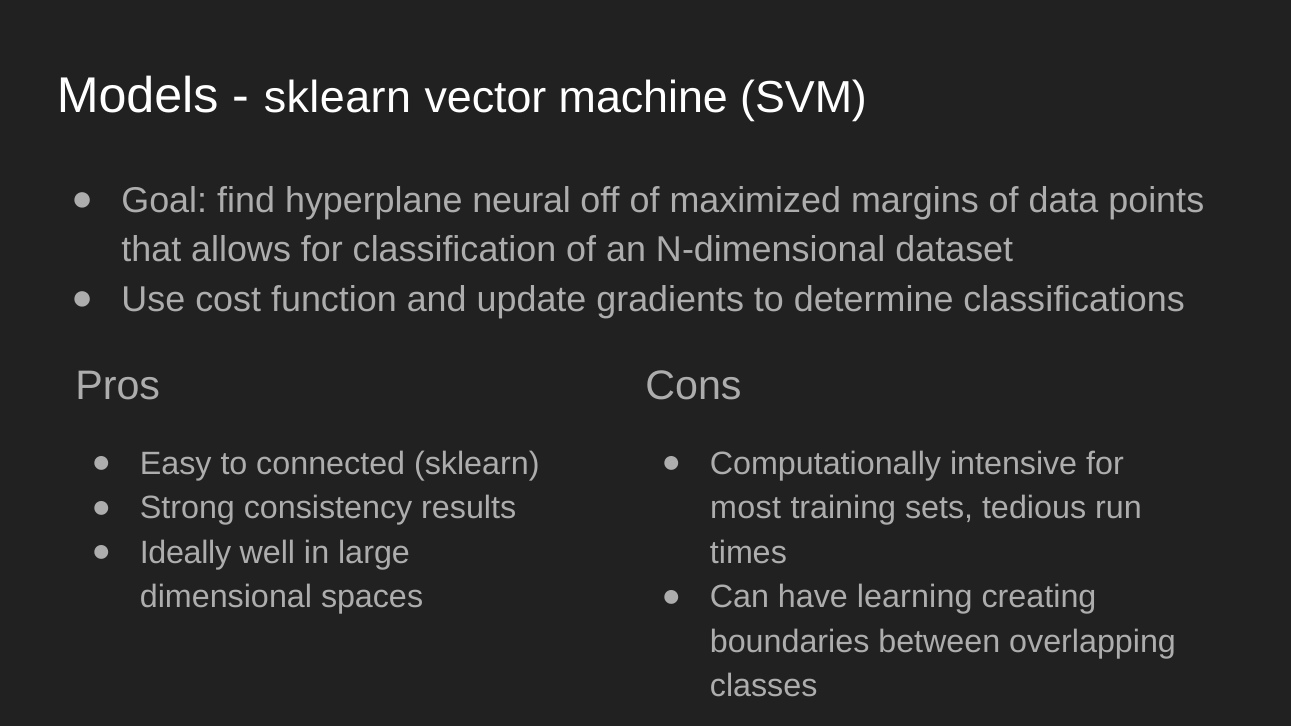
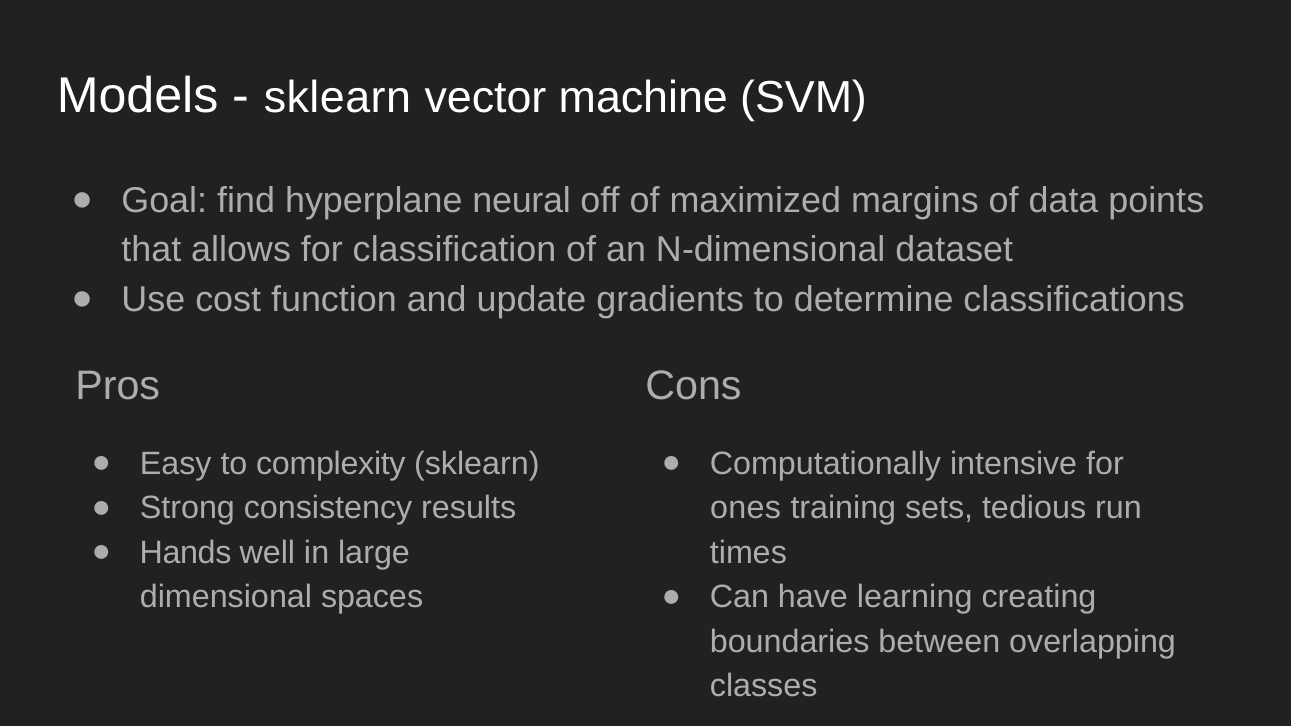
connected: connected -> complexity (331, 464)
most: most -> ones (746, 508)
Ideally: Ideally -> Hands (186, 553)
